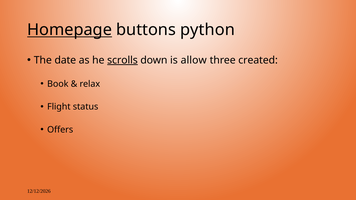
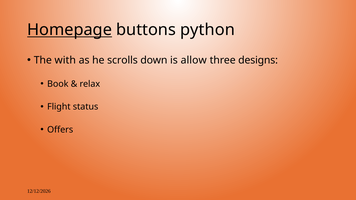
date: date -> with (65, 60)
scrolls underline: present -> none (122, 60)
created: created -> designs (258, 60)
